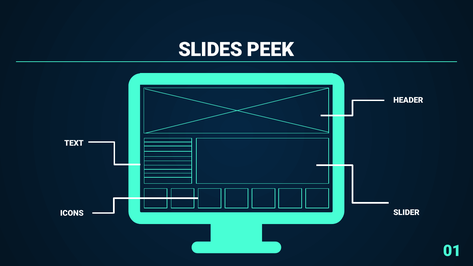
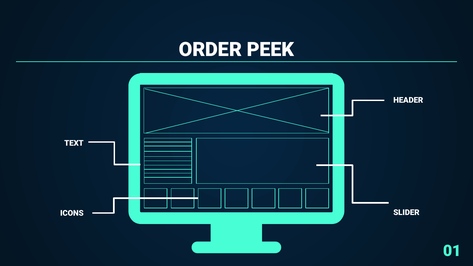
SLIDES: SLIDES -> ORDER (210, 50)
